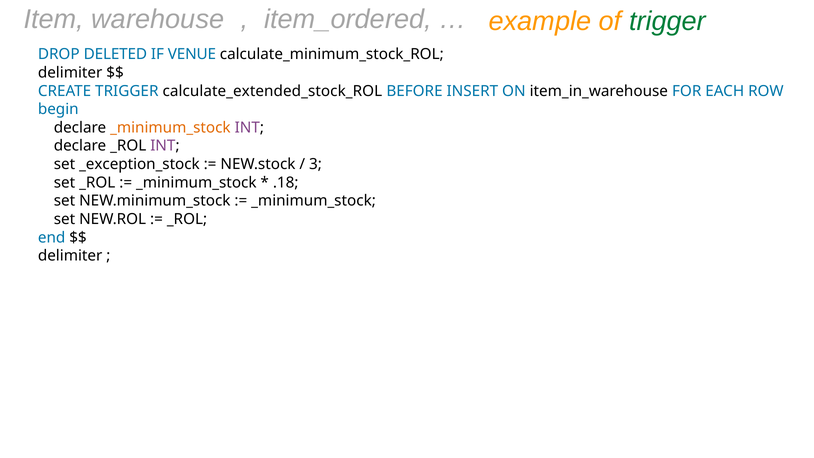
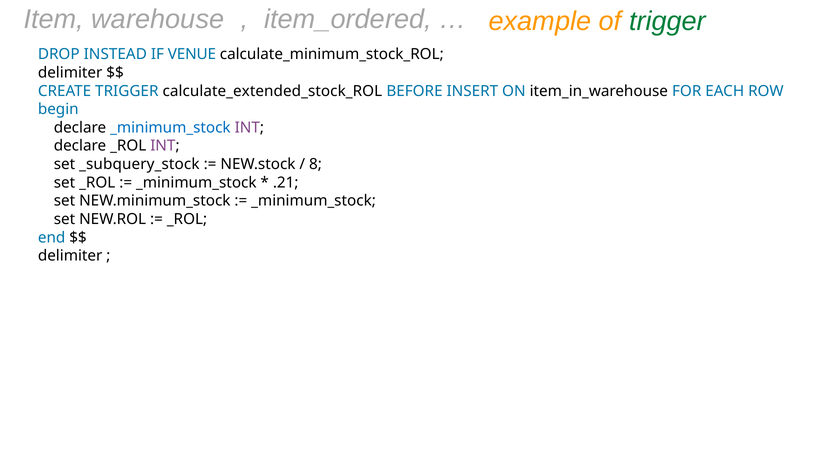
DELETED: DELETED -> INSTEAD (115, 54)
_minimum_stock colour: orange -> blue (170, 128)
_exception_stock: _exception_stock -> _subquery_stock (139, 164)
3: 3 -> 8 (316, 164)
.18: .18 -> .21 (286, 183)
